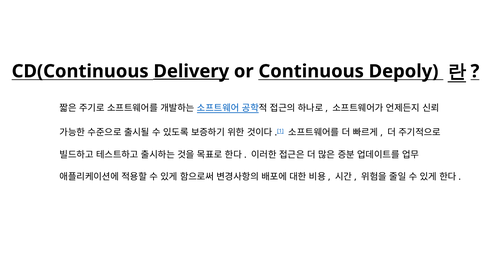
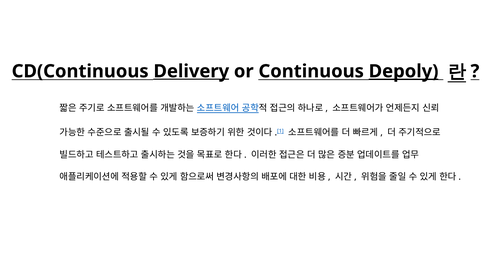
Depoly underline: none -> present (404, 71)
